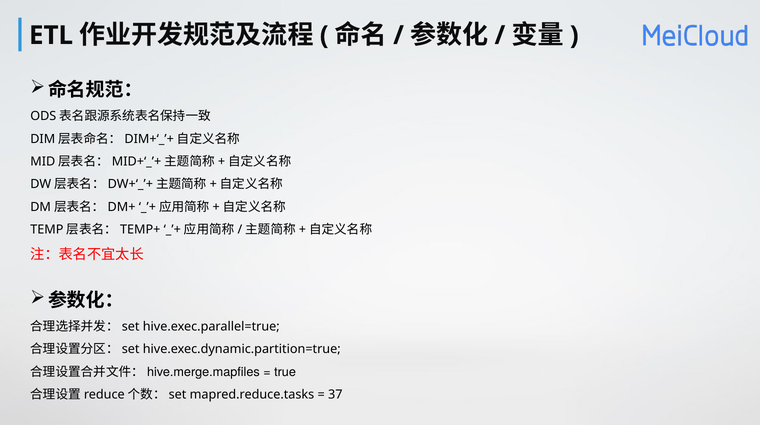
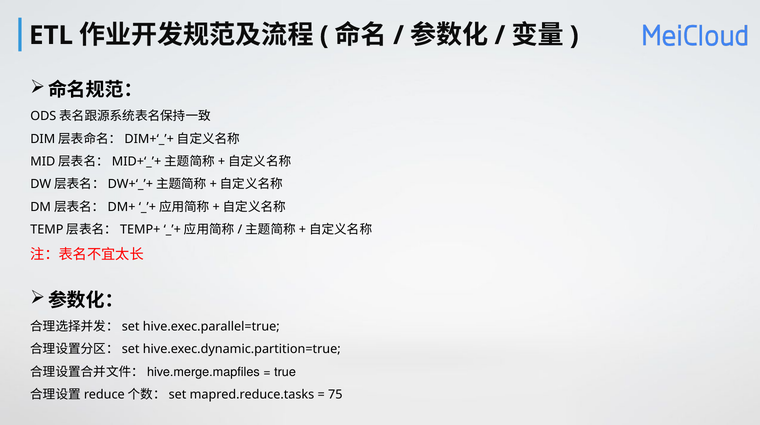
37: 37 -> 75 (335, 394)
